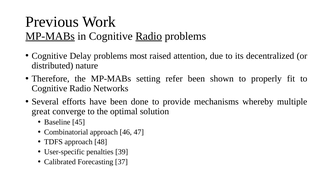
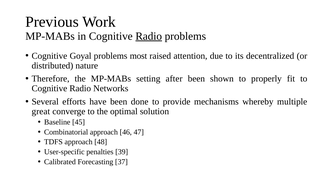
MP-MABs underline: present -> none (50, 36)
Delay: Delay -> Goyal (81, 56)
refer: refer -> after (174, 79)
